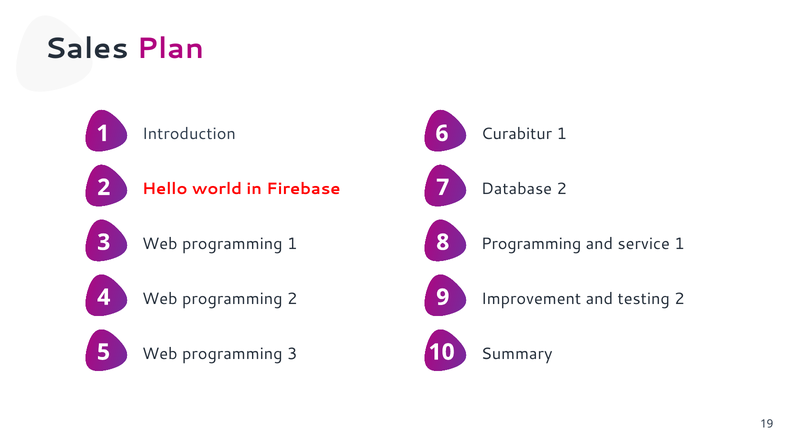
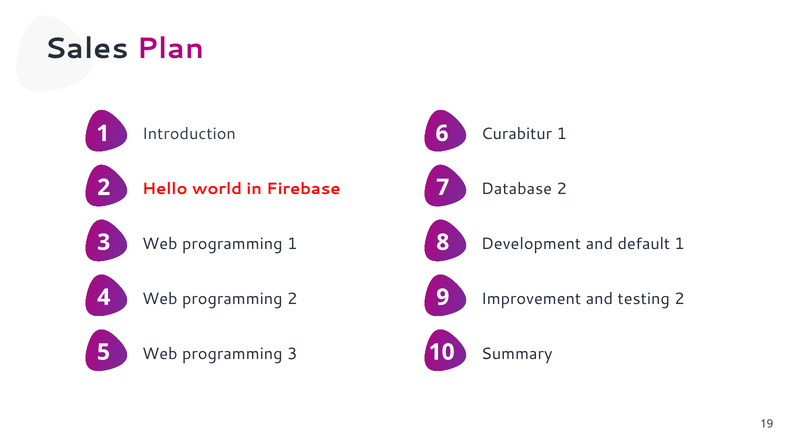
Programming: Programming -> Development (531, 244)
service: service -> default (644, 244)
